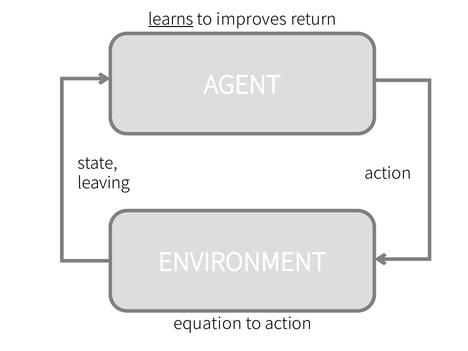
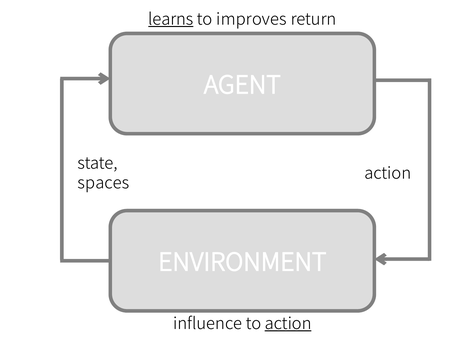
leaving: leaving -> spaces (104, 183)
equation: equation -> influence (208, 324)
action underline: none -> present (288, 324)
